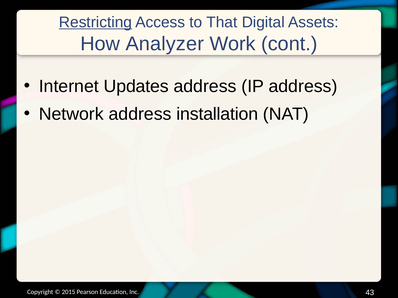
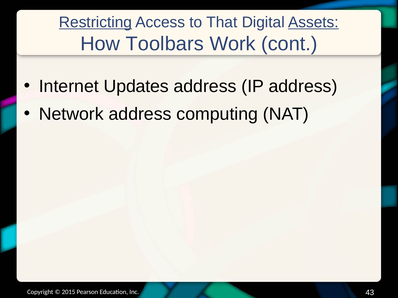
Assets underline: none -> present (313, 22)
Analyzer: Analyzer -> Toolbars (165, 44)
installation: installation -> computing (217, 114)
